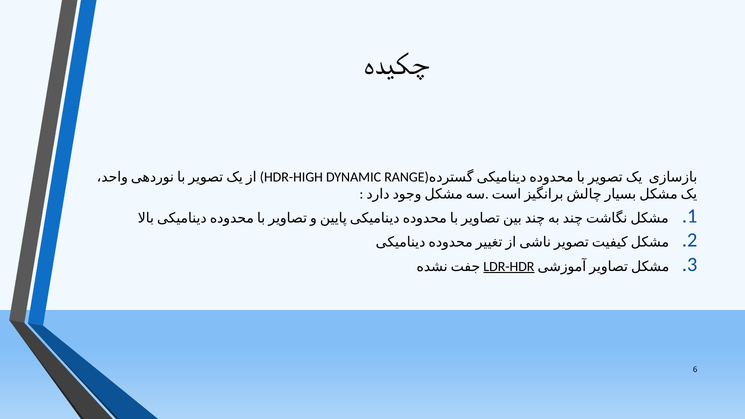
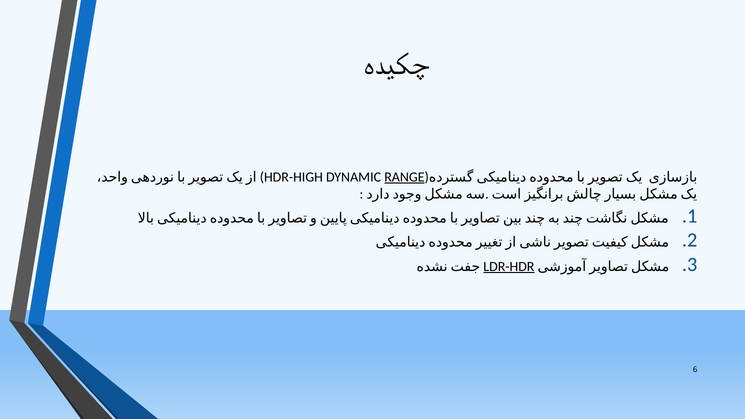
RANGE underline: none -> present (404, 177)
